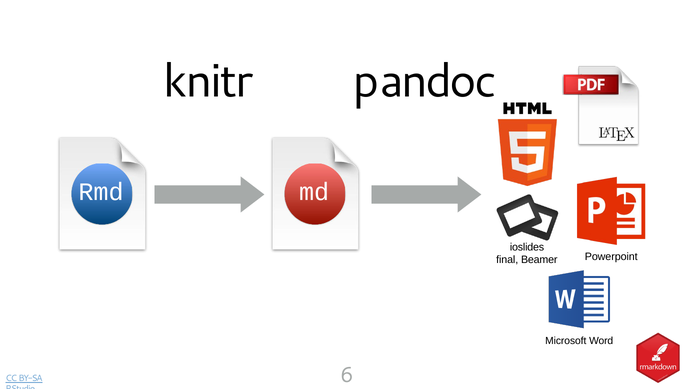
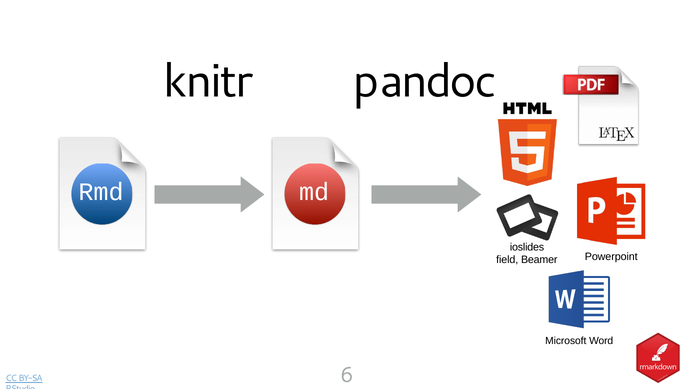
final: final -> field (507, 260)
